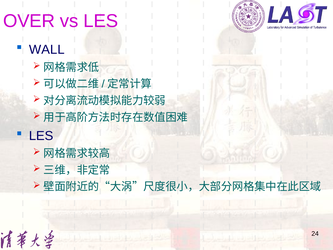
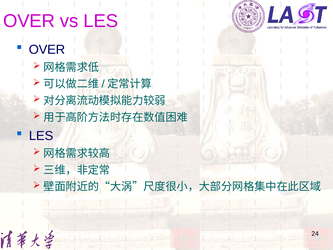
WALL: WALL -> OVER (47, 50)
